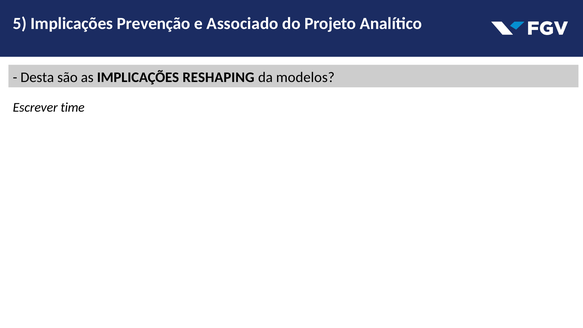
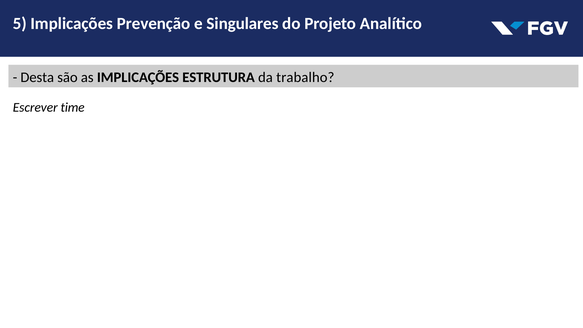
Associado: Associado -> Singulares (243, 23)
RESHAPING: RESHAPING -> ESTRUTURA (219, 77)
modelos: modelos -> trabalho (305, 77)
